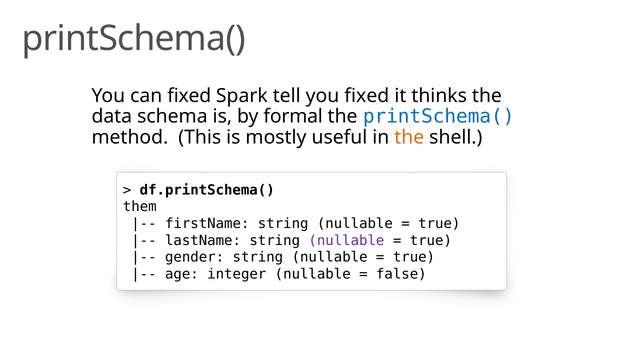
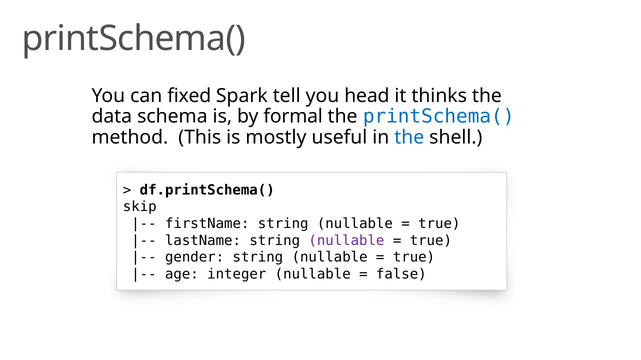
you fixed: fixed -> head (367, 96)
the colour: orange -> blue (409, 138)
them: them -> skip (140, 207)
